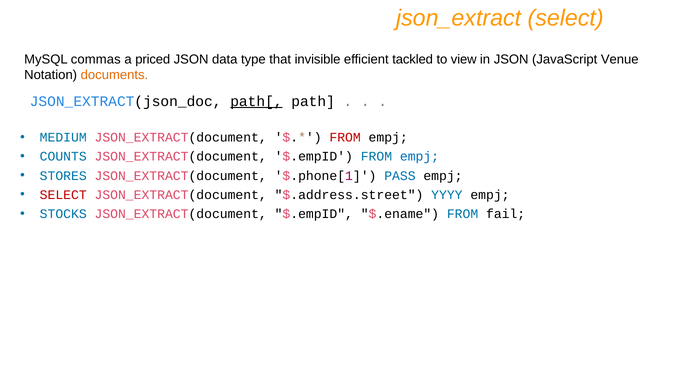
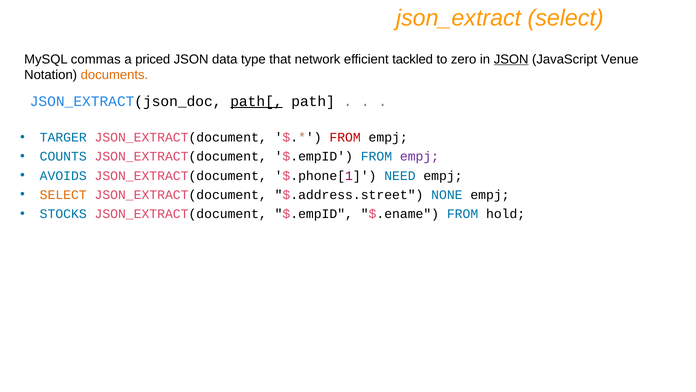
invisible: invisible -> network (318, 59)
view: view -> zero (464, 59)
JSON underline: none -> present (511, 59)
MEDIUM: MEDIUM -> TARGER (63, 137)
empj colour: blue -> purple (419, 156)
STORES: STORES -> AVOIDS (63, 175)
PASS: PASS -> NEED (400, 175)
SELECT colour: red -> orange (63, 195)
YYYY: YYYY -> NONE (447, 195)
fail: fail -> hold (506, 214)
